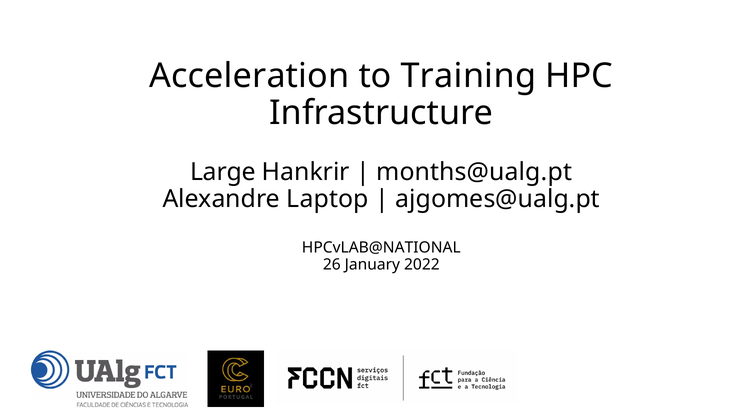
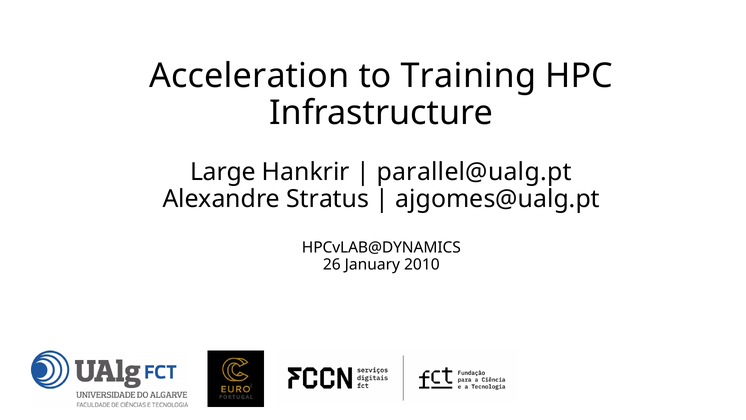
months@ualg.pt: months@ualg.pt -> parallel@ualg.pt (474, 172)
Laptop: Laptop -> Stratus (328, 199)
HPCvLAB@NATIONAL: HPCvLAB@NATIONAL -> HPCvLAB@DYNAMICS (381, 248)
2022: 2022 -> 2010 (422, 264)
